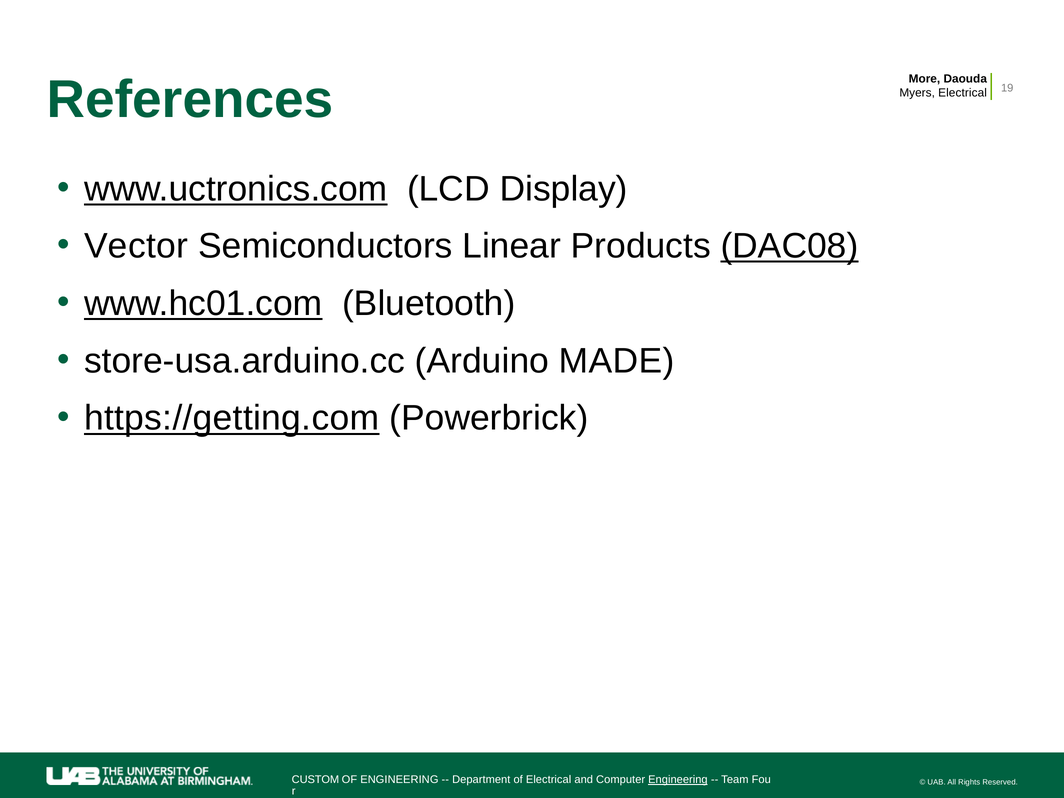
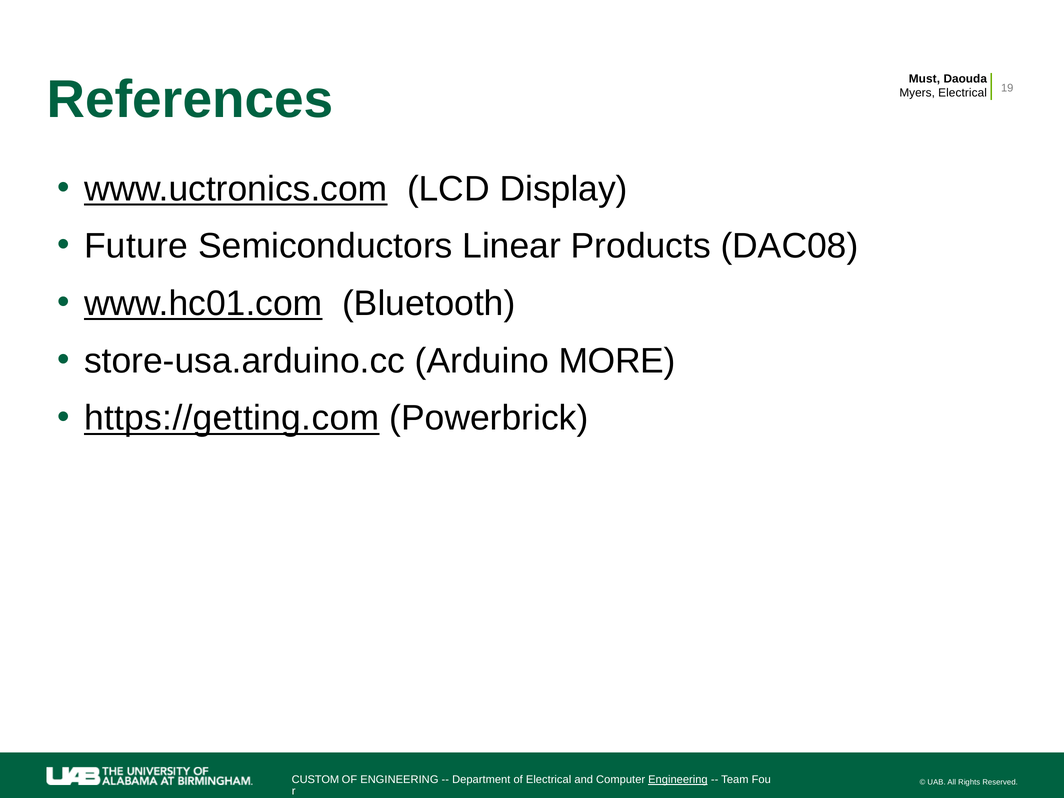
More: More -> Must (924, 79)
Vector: Vector -> Future (136, 246)
DAC08 underline: present -> none (790, 246)
MADE: MADE -> MORE (617, 361)
